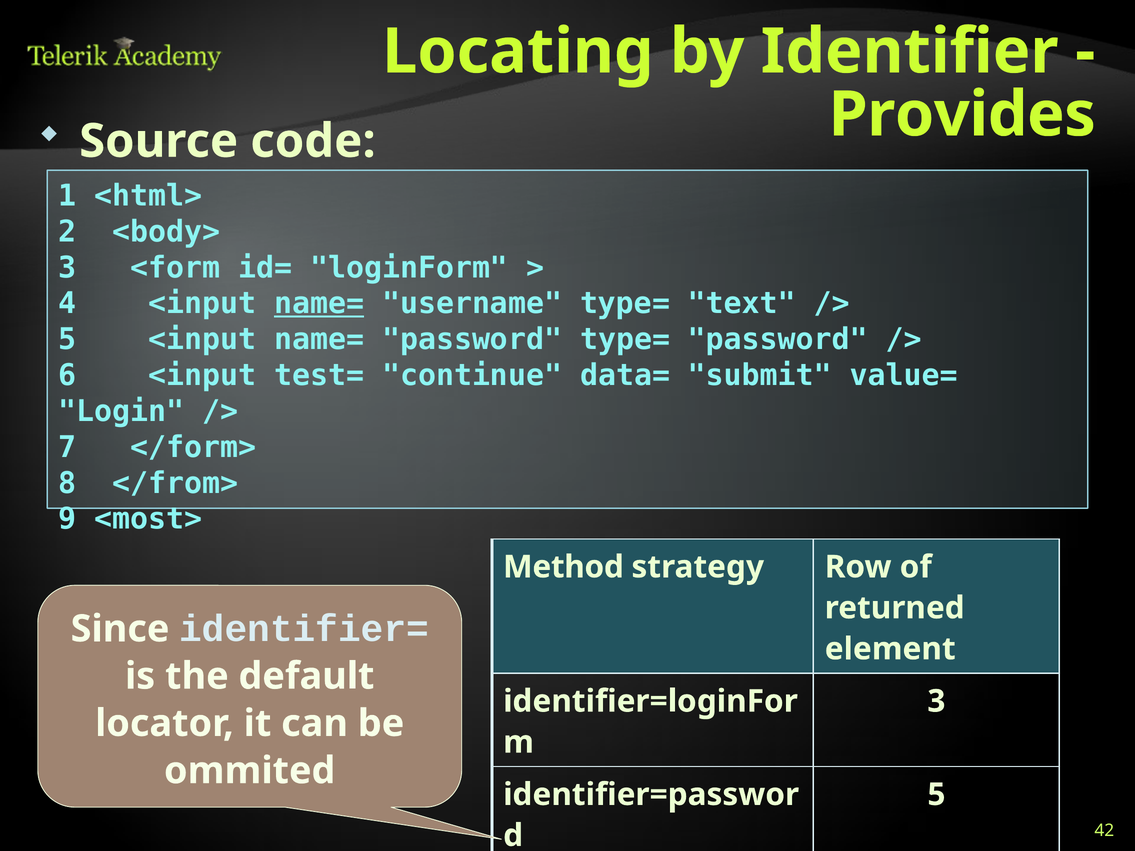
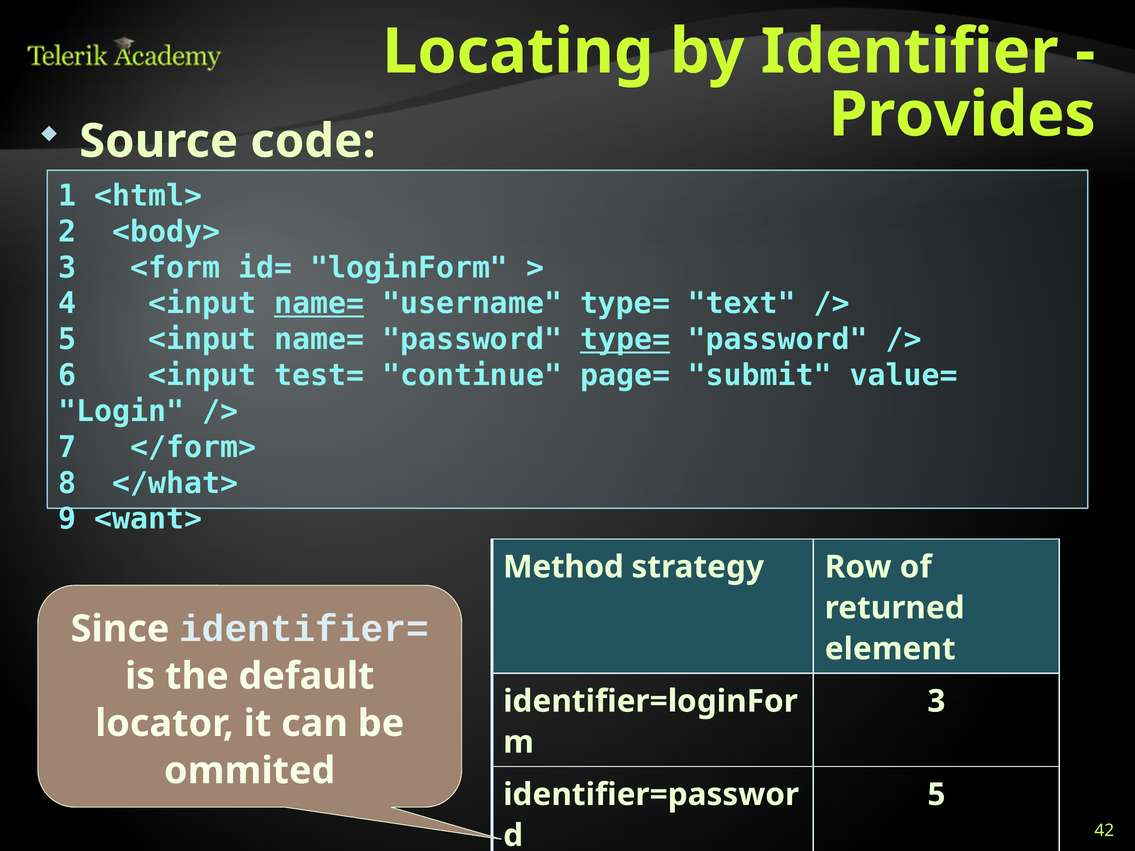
type= underline: none -> present (625, 340)
data=: data= -> page= (625, 376)
</from>: </from> -> </what> (175, 483)
<most>: <most> -> <want> (148, 519)
